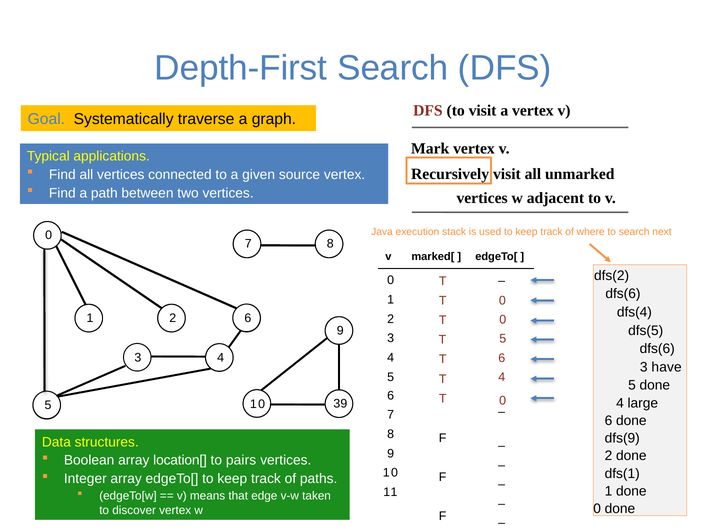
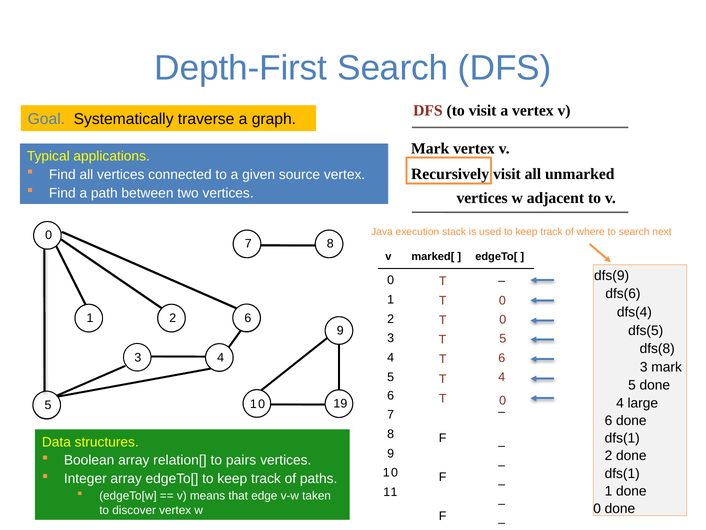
dfs(2: dfs(2 -> dfs(9 (612, 275)
dfs(6: dfs(6 -> dfs(8 (657, 348)
3 have: have -> mark (667, 367)
39: 39 -> 19 (340, 403)
dfs(9: dfs(9 -> dfs(1 (622, 438)
location[: location[ -> relation[ (180, 460)
